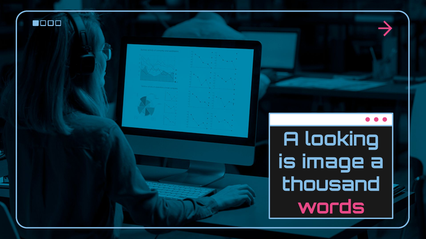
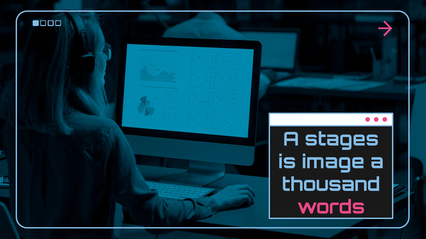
looking: looking -> stages (342, 140)
